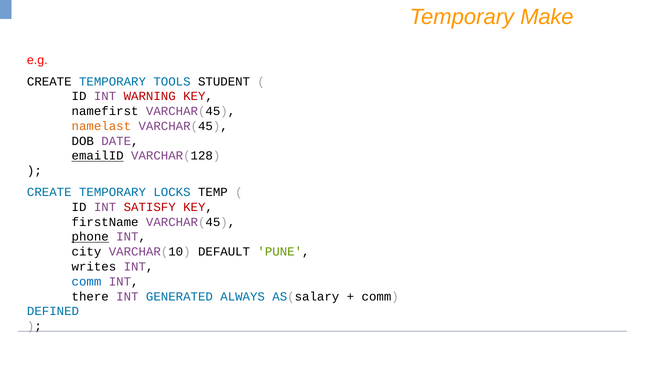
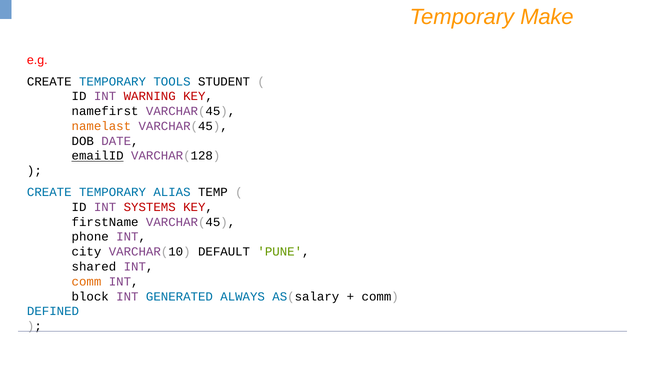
LOCKS: LOCKS -> ALIAS (172, 192)
SATISFY: SATISFY -> SYSTEMS (150, 207)
phone underline: present -> none (90, 237)
writes: writes -> shared (94, 267)
comm colour: blue -> orange (86, 281)
there: there -> block (90, 296)
